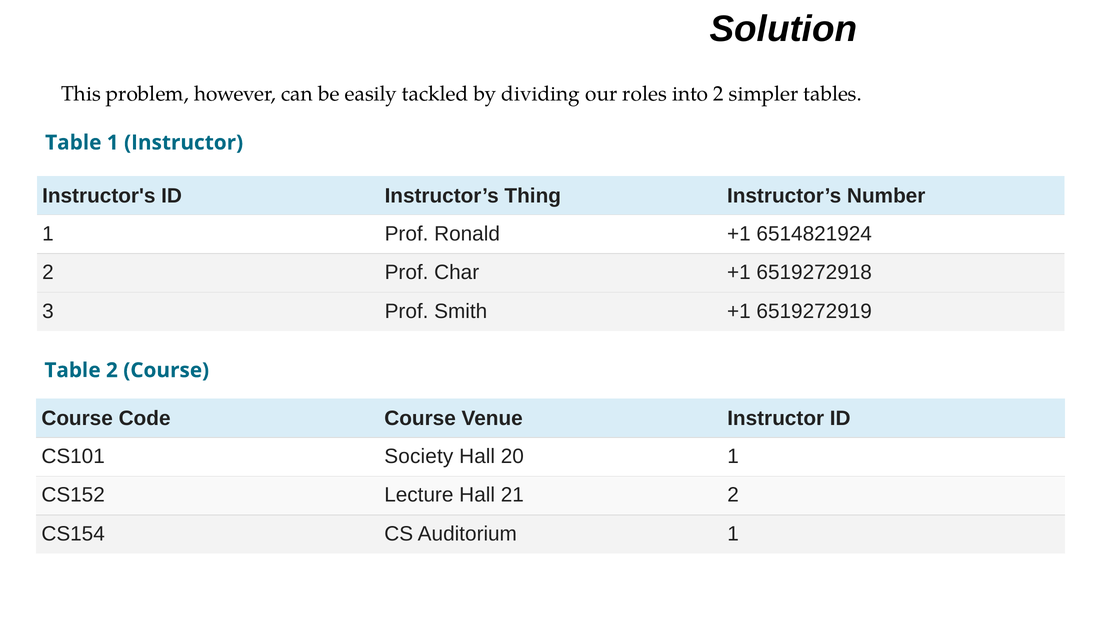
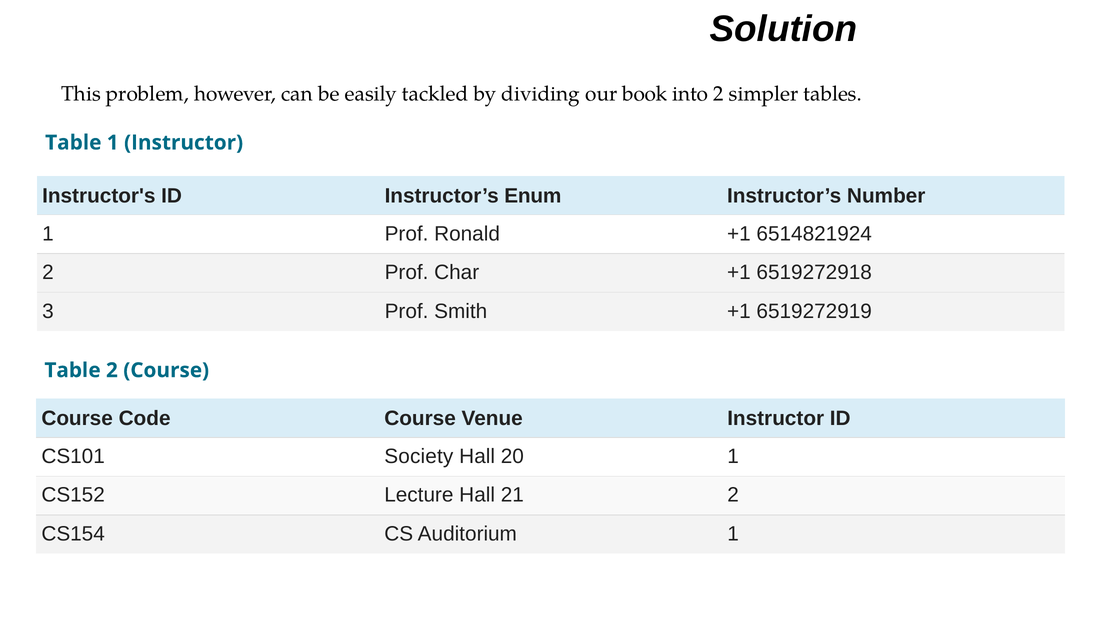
roles: roles -> book (645, 94)
Thing: Thing -> Enum (533, 196)
